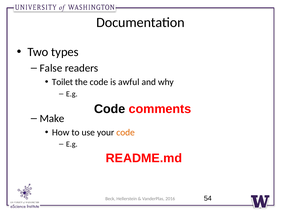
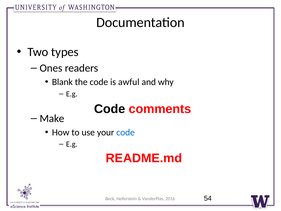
False: False -> Ones (51, 68)
Toilet: Toilet -> Blank (62, 82)
code colour: orange -> blue (126, 132)
